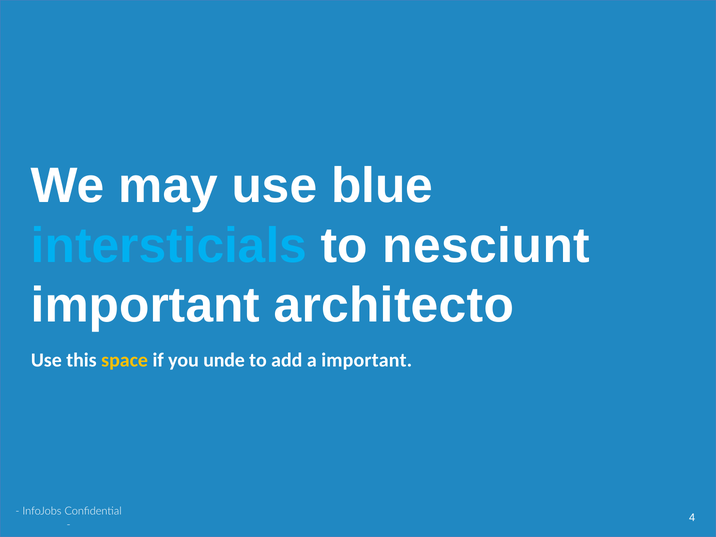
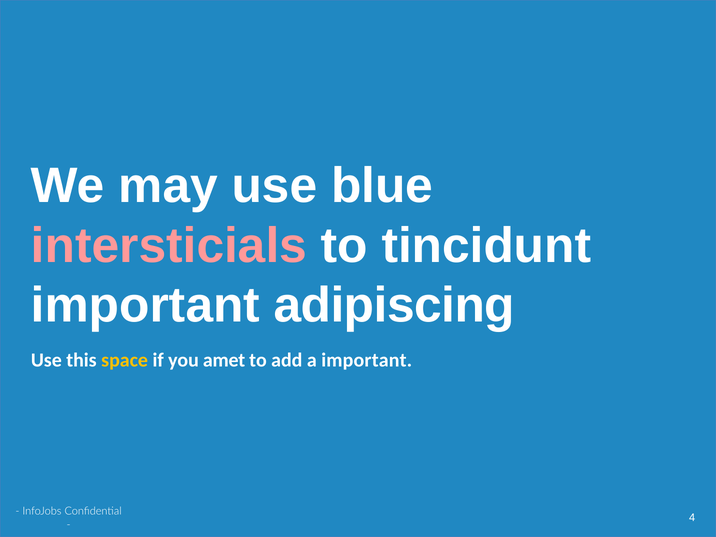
intersticials colour: light blue -> pink (169, 246)
nesciunt: nesciunt -> tincidunt (486, 246)
architecto: architecto -> adipiscing (394, 305)
unde: unde -> amet (224, 360)
